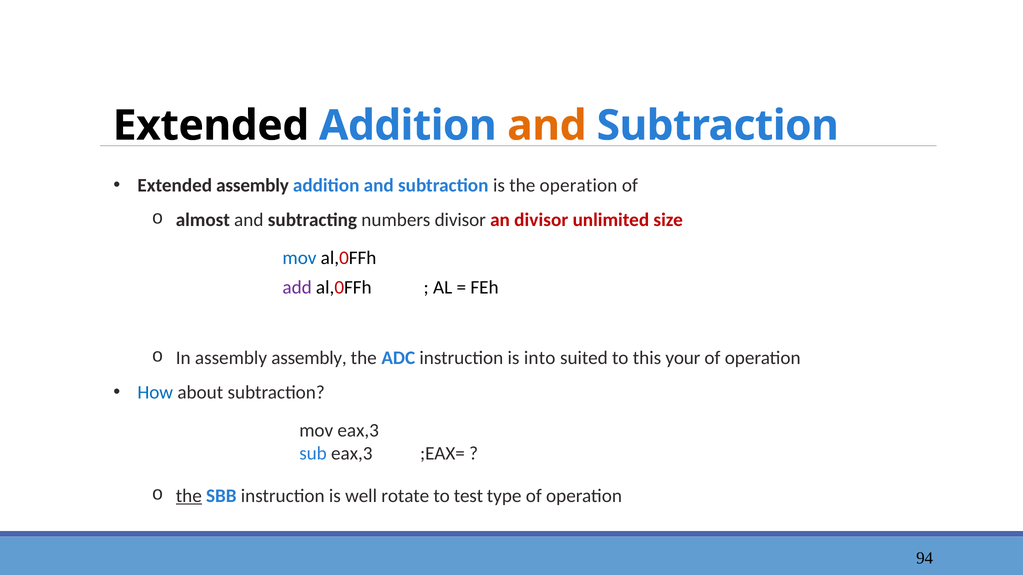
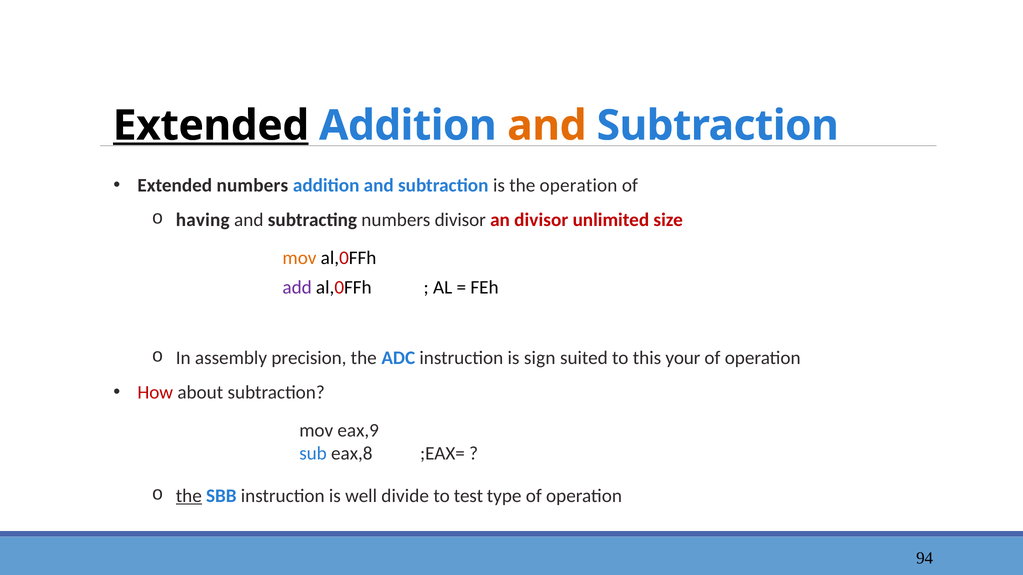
Extended underline: none -> present (211, 126)
Extended assembly: assembly -> numbers (252, 185)
almost: almost -> having (203, 220)
mov colour: blue -> orange (299, 258)
assembly assembly: assembly -> precision (309, 358)
into: into -> sign (540, 358)
How colour: blue -> red (155, 393)
mov eax,3: eax,3 -> eax,9 (358, 431)
sub eax,3: eax,3 -> eax,8 (352, 454)
rotate: rotate -> divide (405, 496)
